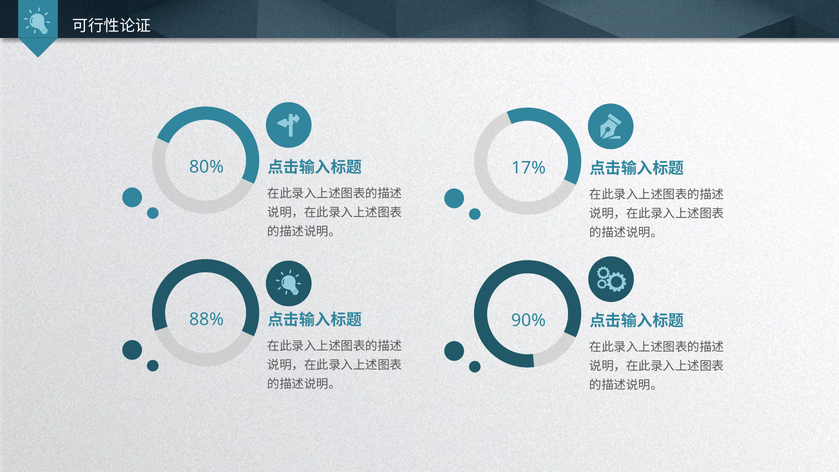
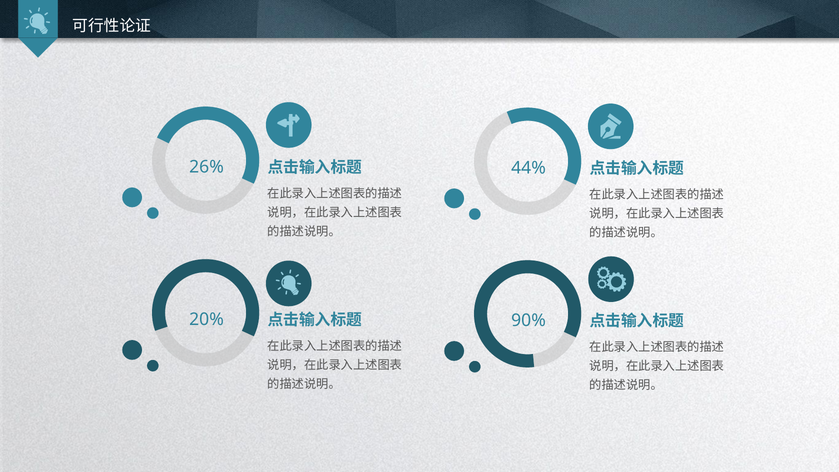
80%: 80% -> 26% (207, 167)
17%: 17% -> 44% (529, 168)
88%: 88% -> 20% (207, 319)
